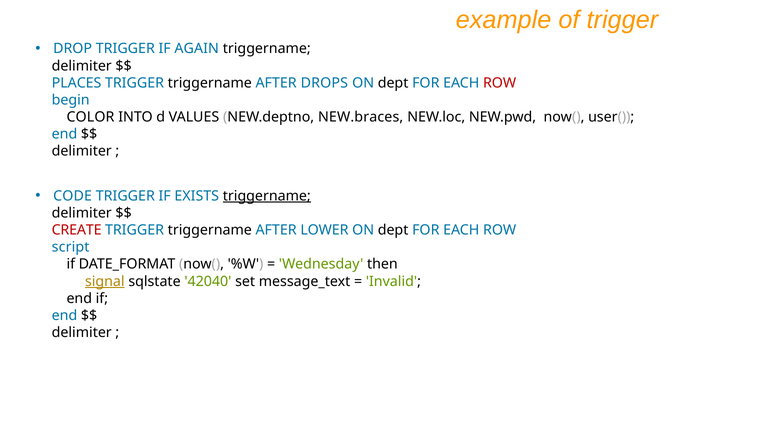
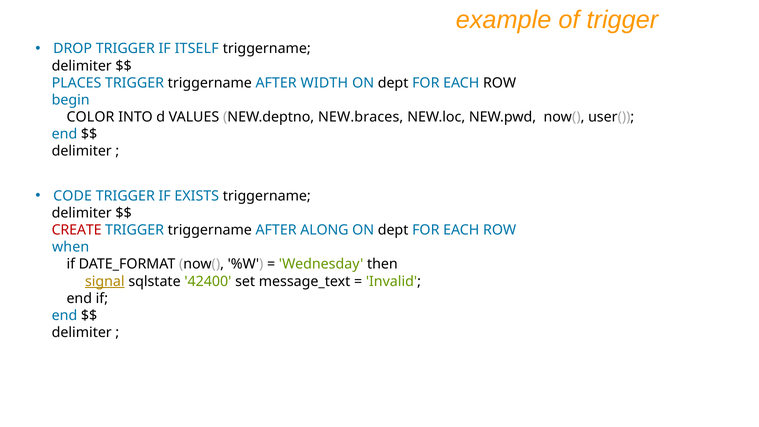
AGAIN: AGAIN -> ITSELF (197, 49)
DROPS: DROPS -> WIDTH (324, 83)
ROW colour: red -> black (500, 83)
triggername underline: present -> none (267, 196)
LOWER: LOWER -> ALONG (324, 230)
script: script -> when (71, 247)
42040: 42040 -> 42400 (208, 281)
